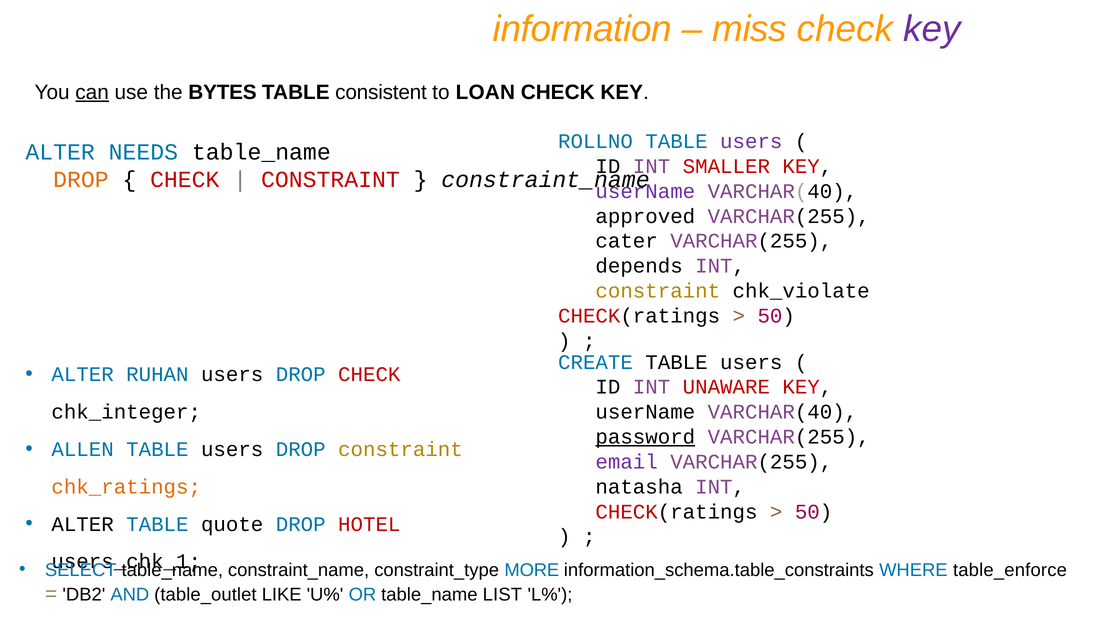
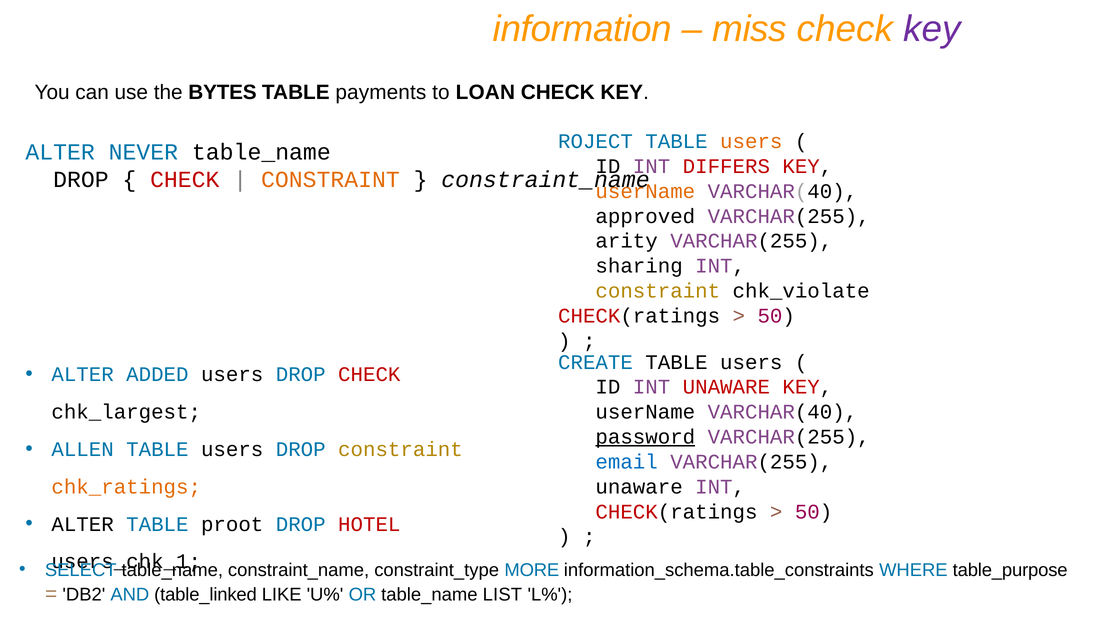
can underline: present -> none (92, 92)
consistent: consistent -> payments (381, 92)
ROLLNO: ROLLNO -> ROJECT (595, 141)
users colour: purple -> orange (751, 141)
NEEDS: NEEDS -> NEVER (143, 152)
SMALLER: SMALLER -> DIFFERS (726, 166)
DROP colour: orange -> black (81, 180)
CONSTRAINT colour: red -> orange (330, 180)
userName colour: purple -> orange (645, 191)
cater: cater -> arity (627, 241)
depends: depends -> sharing (639, 266)
RUHAN: RUHAN -> ADDED (157, 375)
chk_integer: chk_integer -> chk_largest (126, 412)
email colour: purple -> blue (627, 462)
natasha: natasha -> unaware (639, 487)
quote: quote -> proot (232, 524)
table_enforce: table_enforce -> table_purpose (1010, 570)
table_outlet: table_outlet -> table_linked (206, 595)
